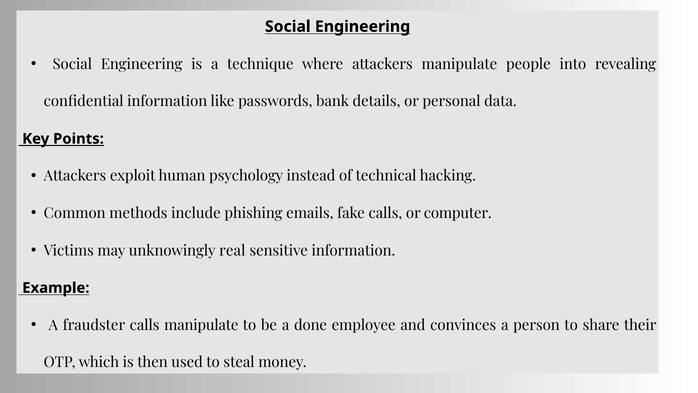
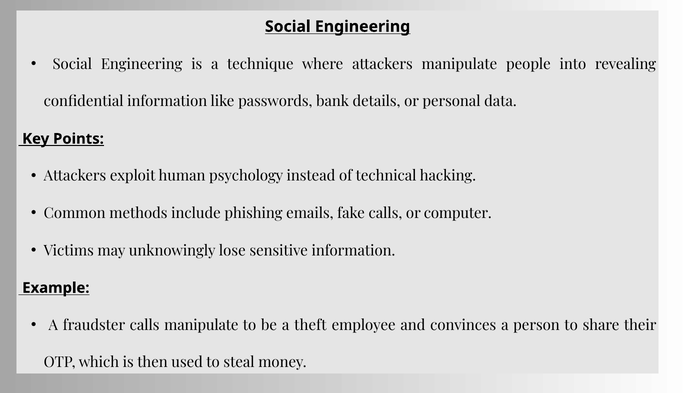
real: real -> lose (232, 250)
done: done -> theft (310, 325)
